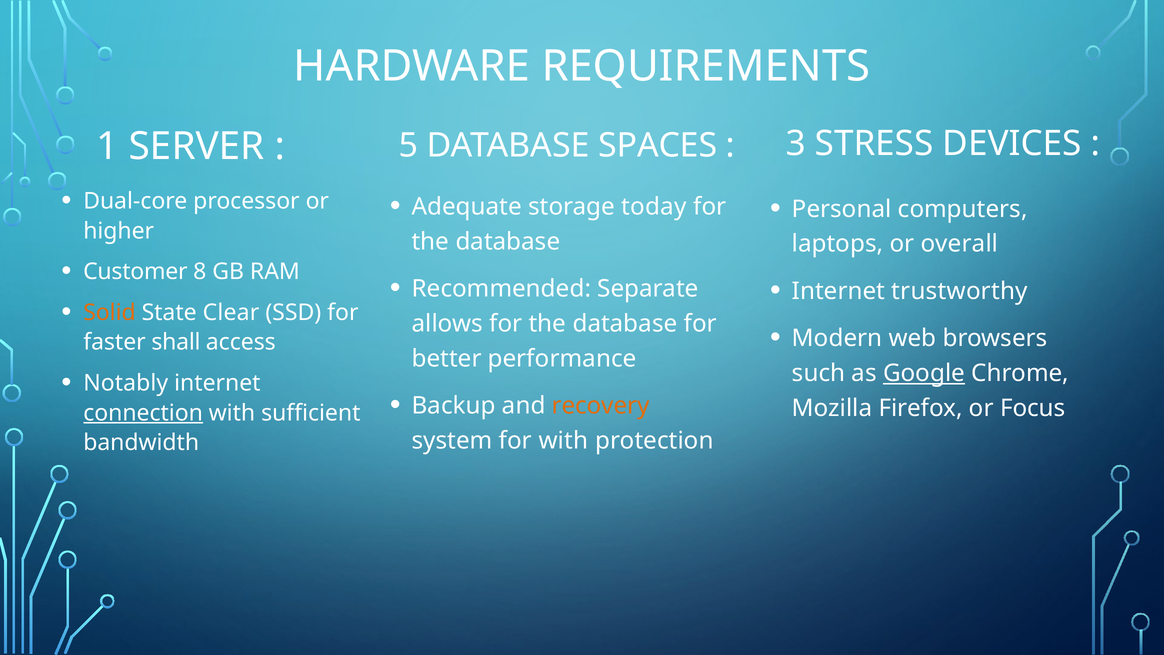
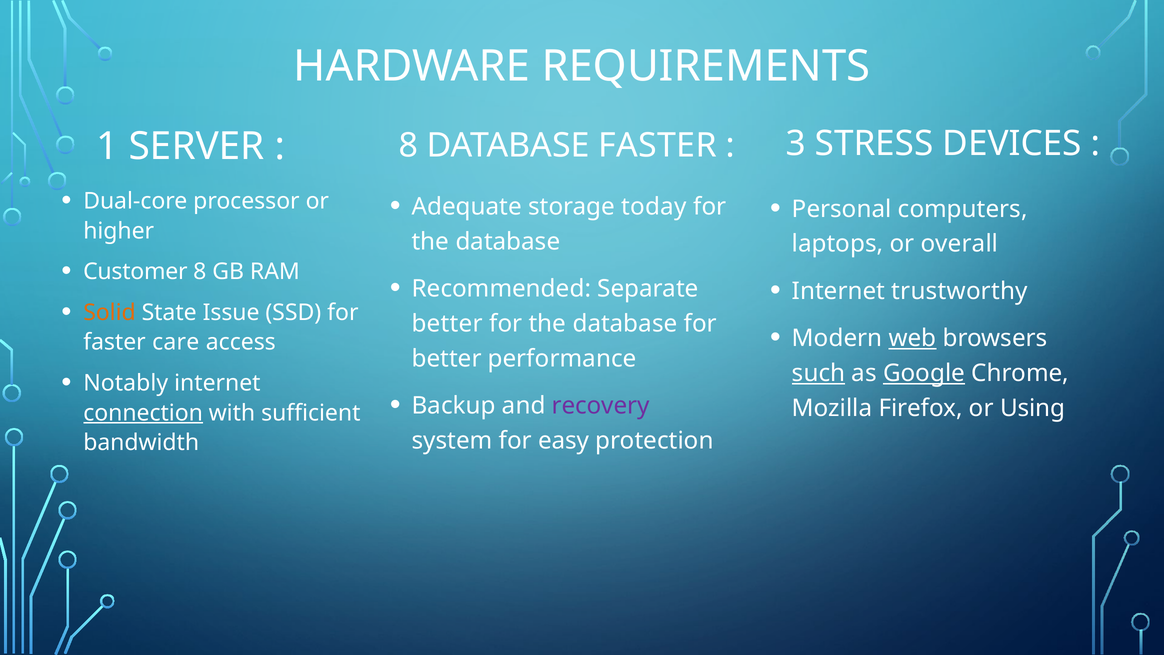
5: 5 -> 8 (408, 145)
DATABASE SPACES: SPACES -> FASTER (658, 145)
Clear: Clear -> Issue (231, 312)
allows: allows -> better (447, 323)
web underline: none -> present (912, 338)
shall: shall -> care (176, 342)
such underline: none -> present (819, 373)
recovery colour: orange -> purple (601, 405)
Focus: Focus -> Using (1033, 408)
for with: with -> easy (564, 440)
